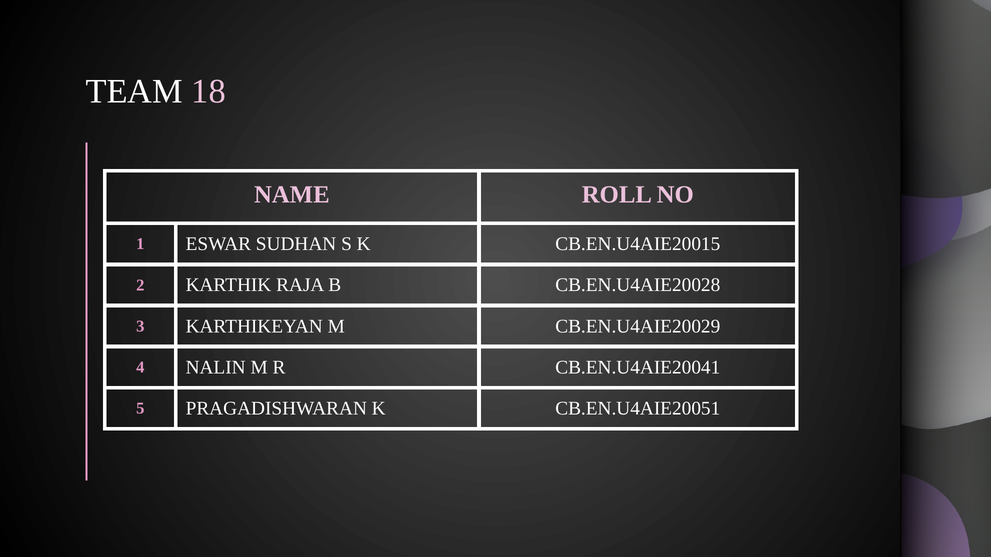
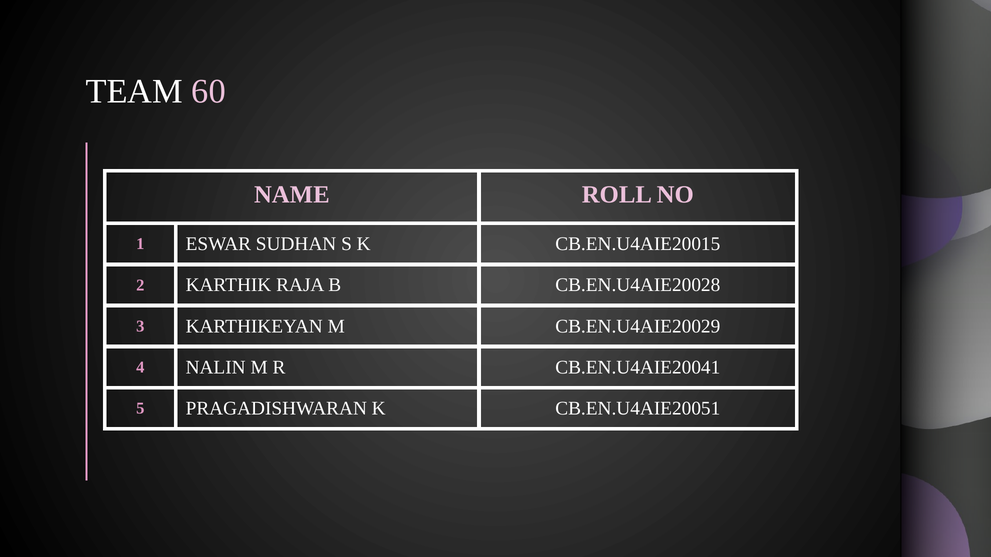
18: 18 -> 60 (209, 91)
